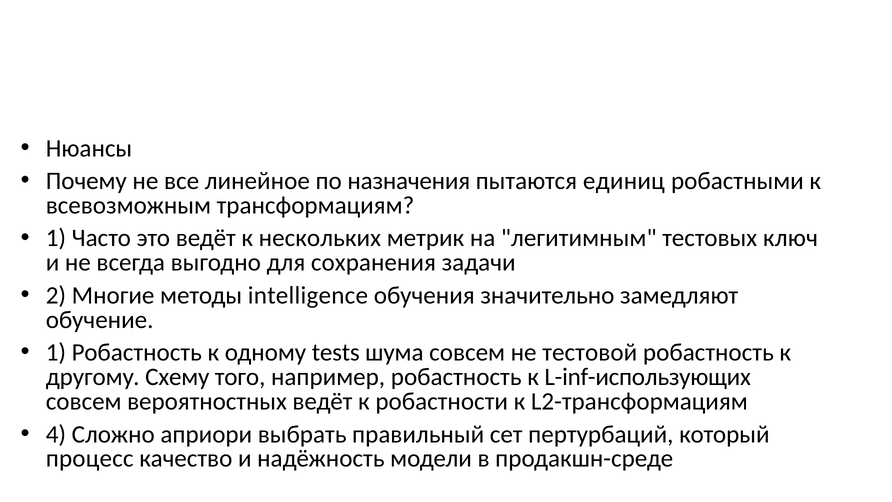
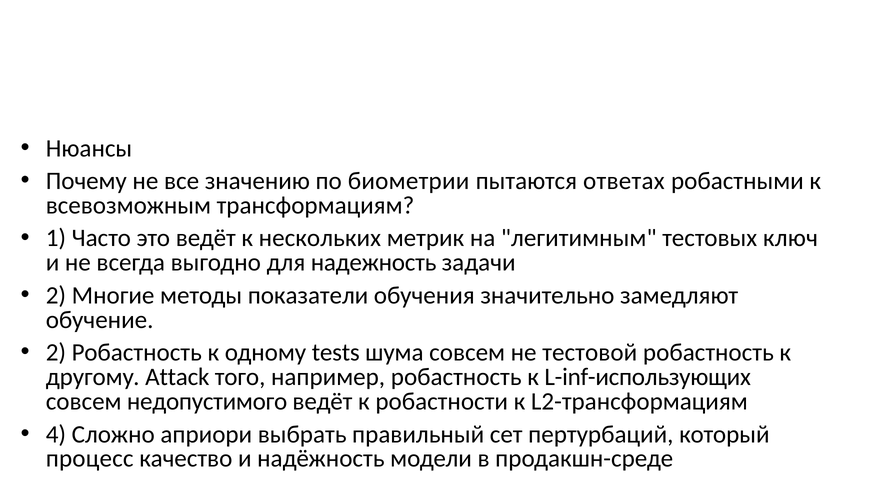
линейное: линейное -> значению (257, 181)
назначения: назначения -> биометрии (409, 181)
единиц: единиц -> ответах (624, 181)
сохранения: сохранения -> надежность (374, 263)
intelligence: intelligence -> показатели (308, 295)
1: 1 -> 2 (56, 352)
Схему: Схему -> Attack (177, 377)
вероятностных: вероятностных -> недопустимого (207, 401)
